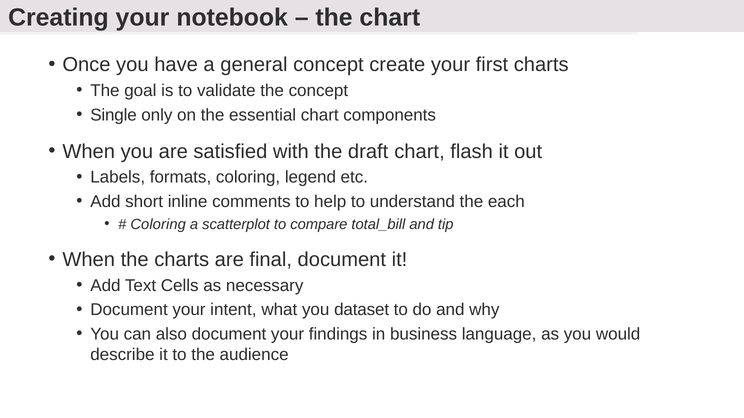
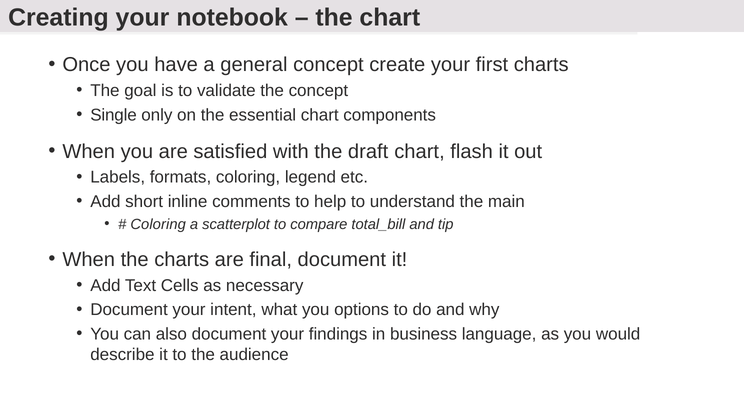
each: each -> main (506, 202)
dataset: dataset -> options (362, 310)
